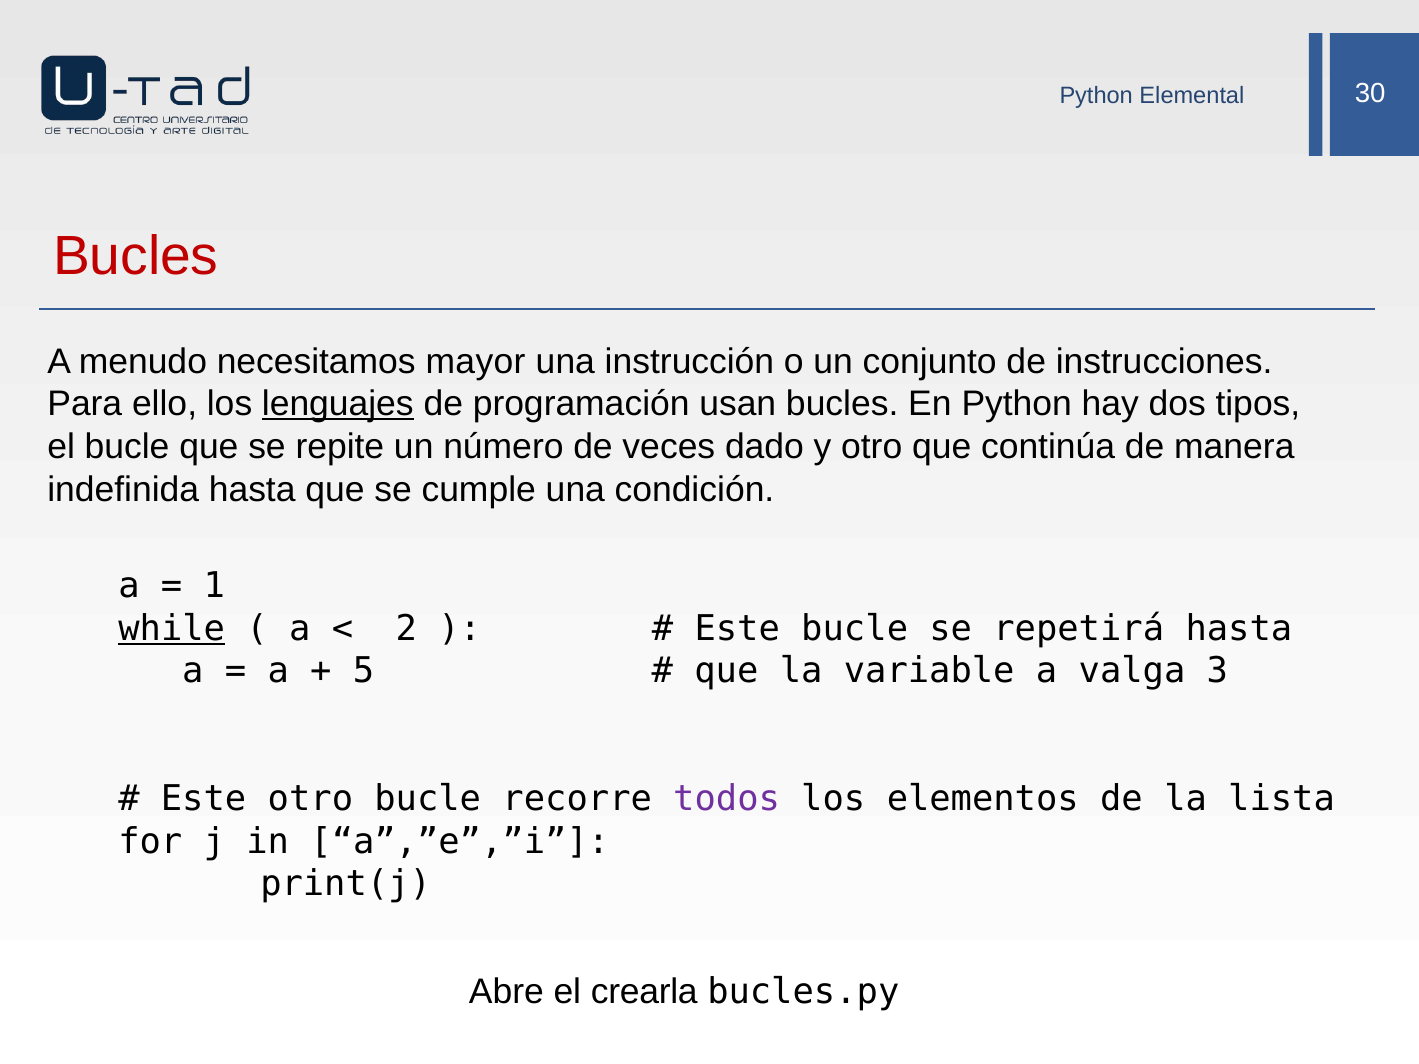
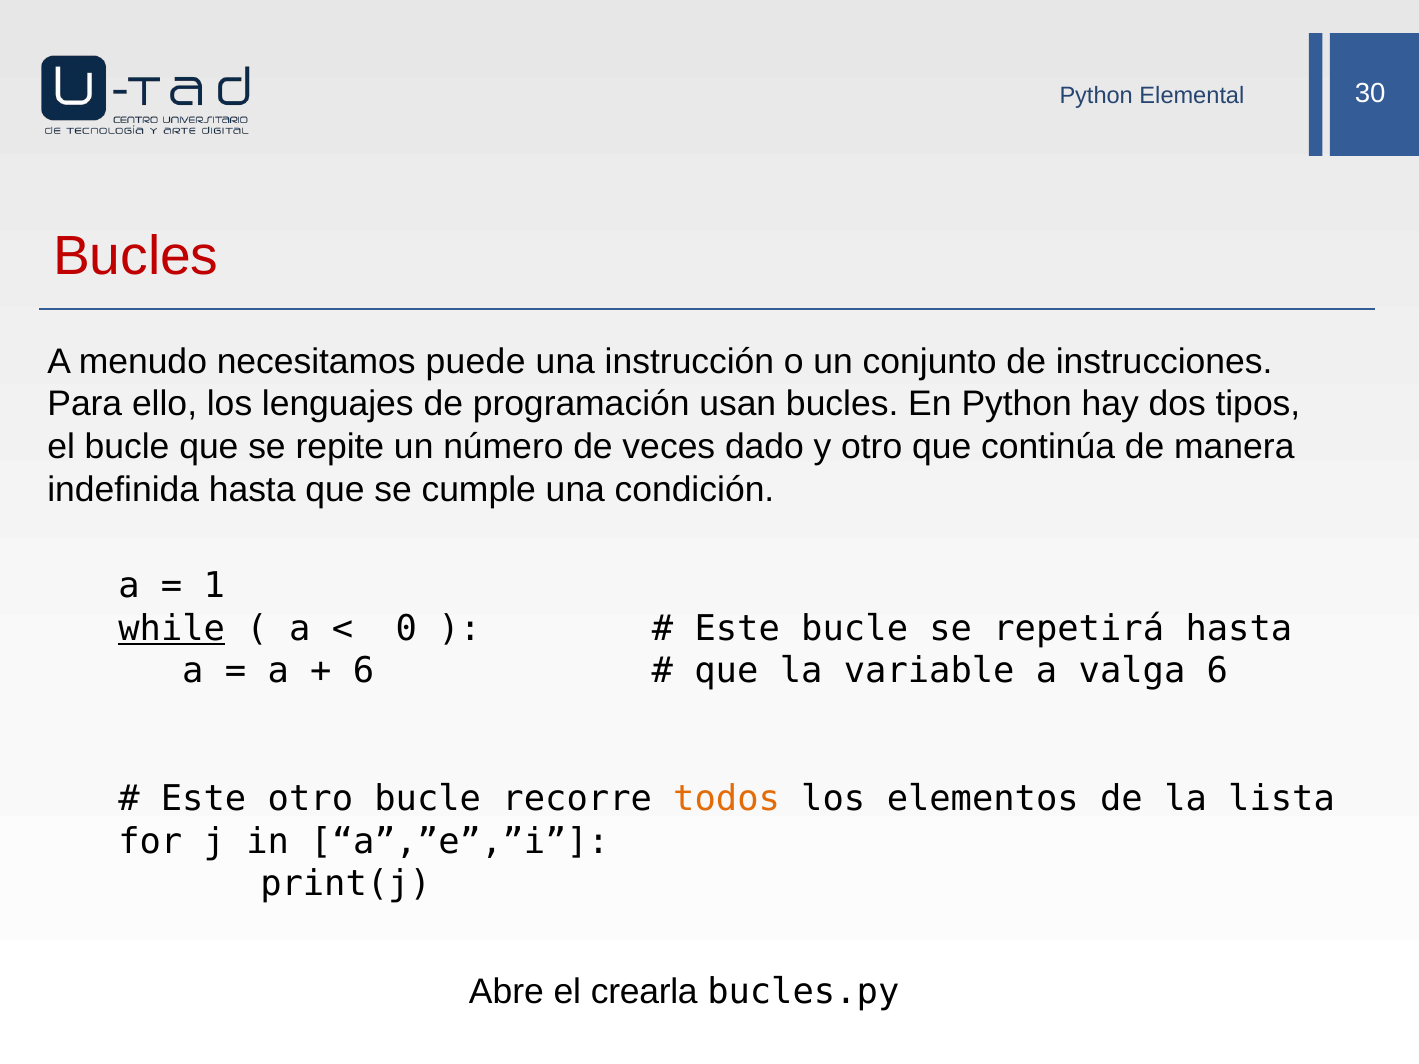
mayor: mayor -> puede (476, 362)
lenguajes underline: present -> none (338, 404)
2: 2 -> 0 (406, 629)
5: 5 -> 6 (364, 671)
valga 3: 3 -> 6 (1217, 671)
todos colour: purple -> orange (727, 799)
